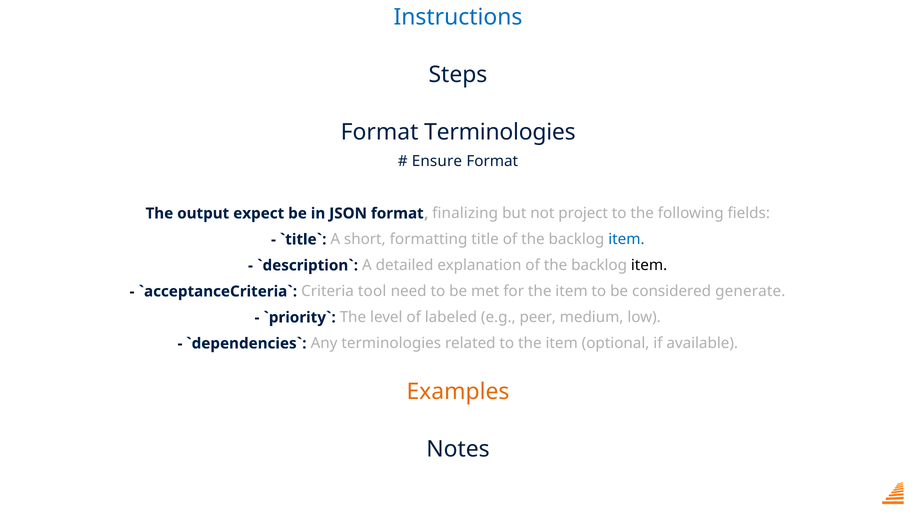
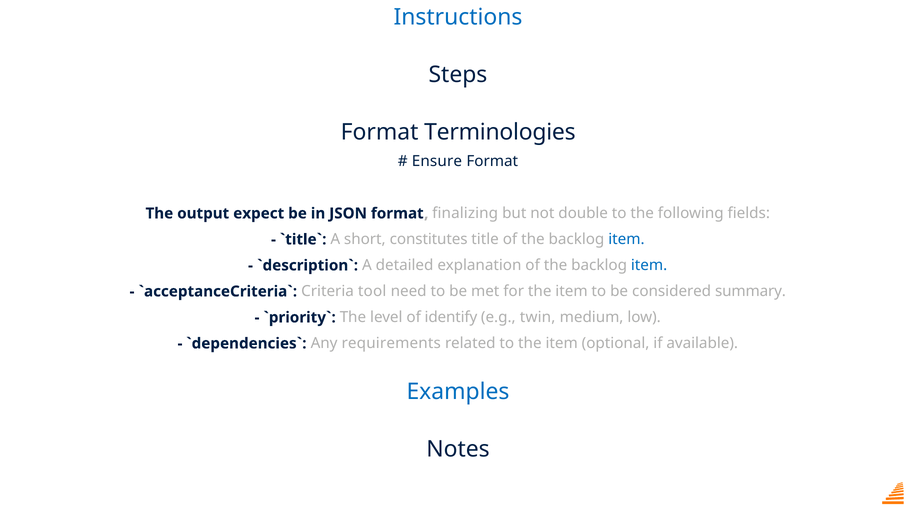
project: project -> double (583, 214)
formatting: formatting -> constitutes (429, 240)
item colour: black -> blue (649, 266)
generate: generate -> summary (750, 292)
labeled: labeled -> identify (451, 318)
peer: peer -> twin (538, 318)
Any terminologies: terminologies -> requirements (391, 344)
Examples colour: orange -> blue (458, 392)
